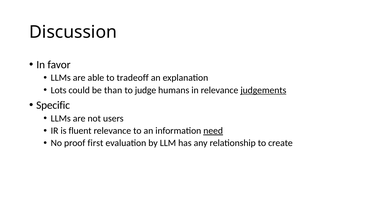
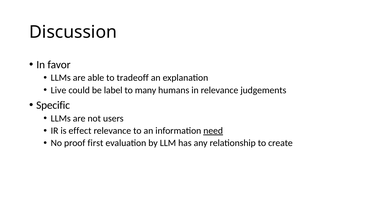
Lots: Lots -> Live (59, 90)
than: than -> label (113, 90)
judge: judge -> many (146, 90)
judgements underline: present -> none (263, 90)
fluent: fluent -> effect (80, 131)
